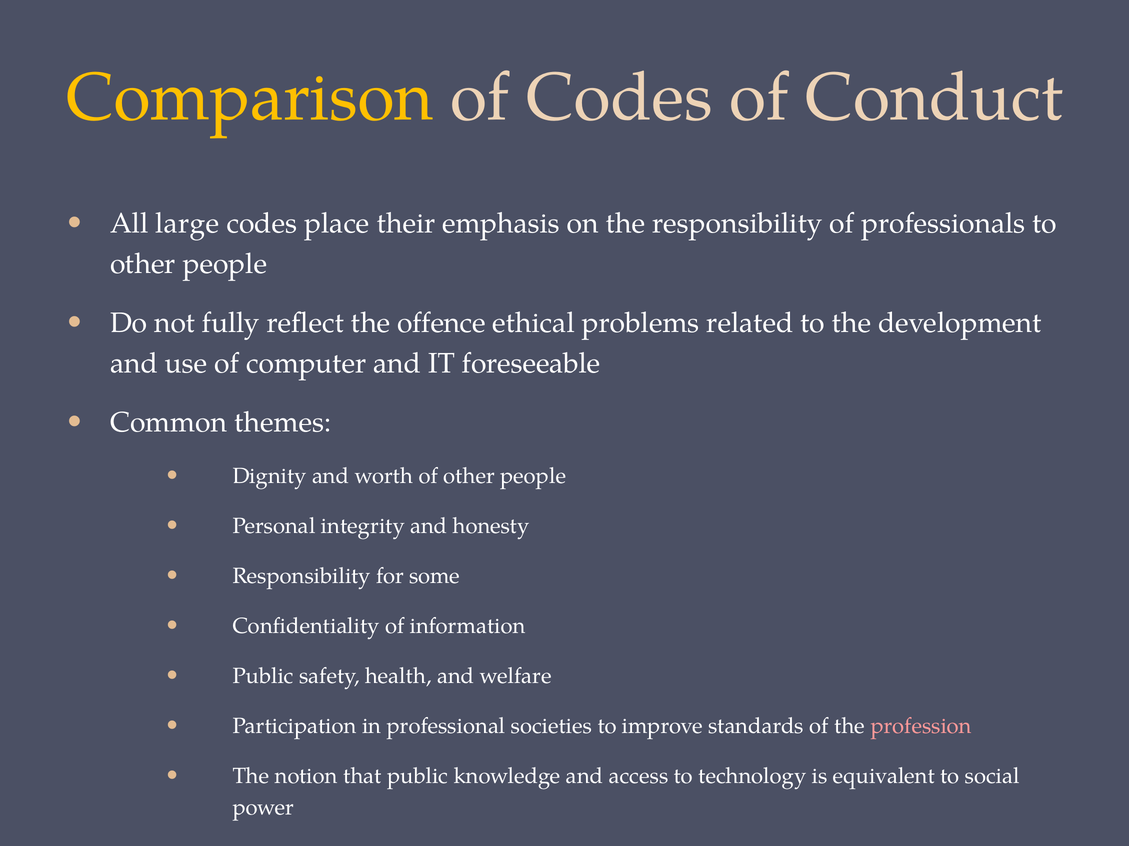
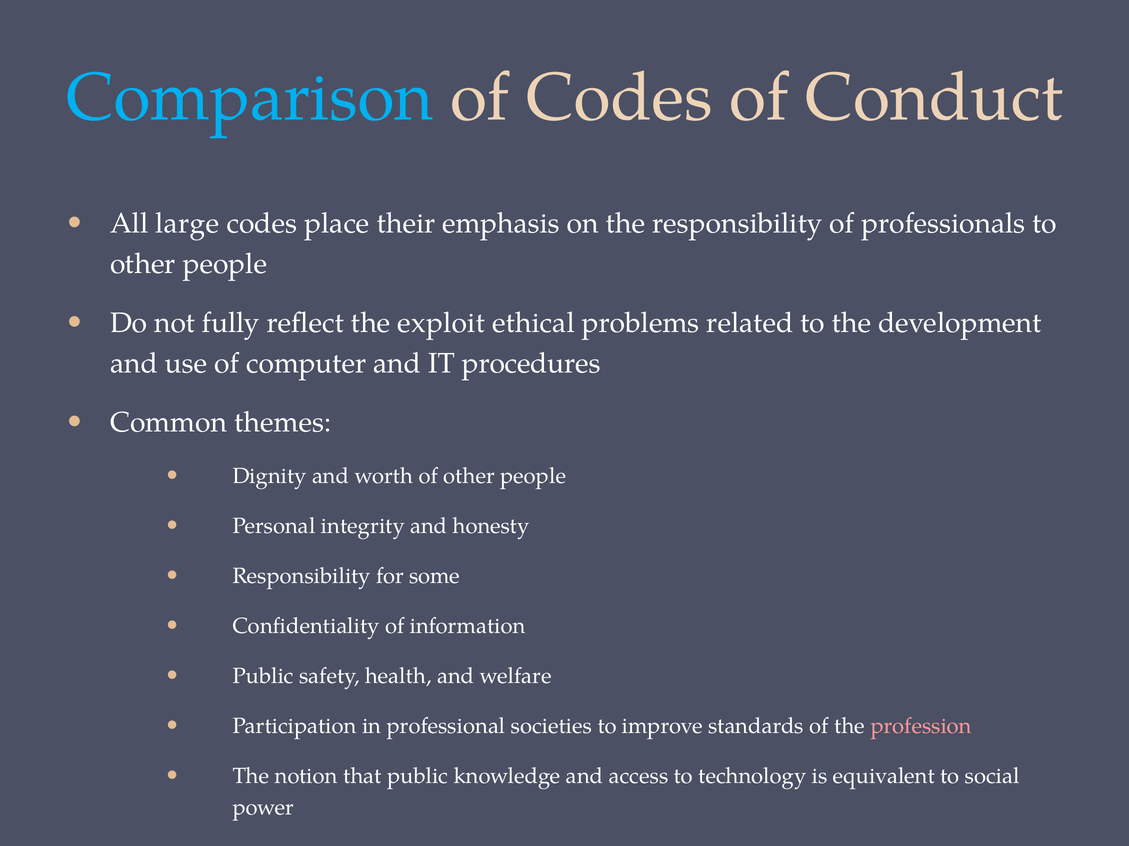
Comparison colour: yellow -> light blue (250, 98)
offence: offence -> exploit (441, 323)
foreseeable: foreseeable -> procedures (531, 364)
